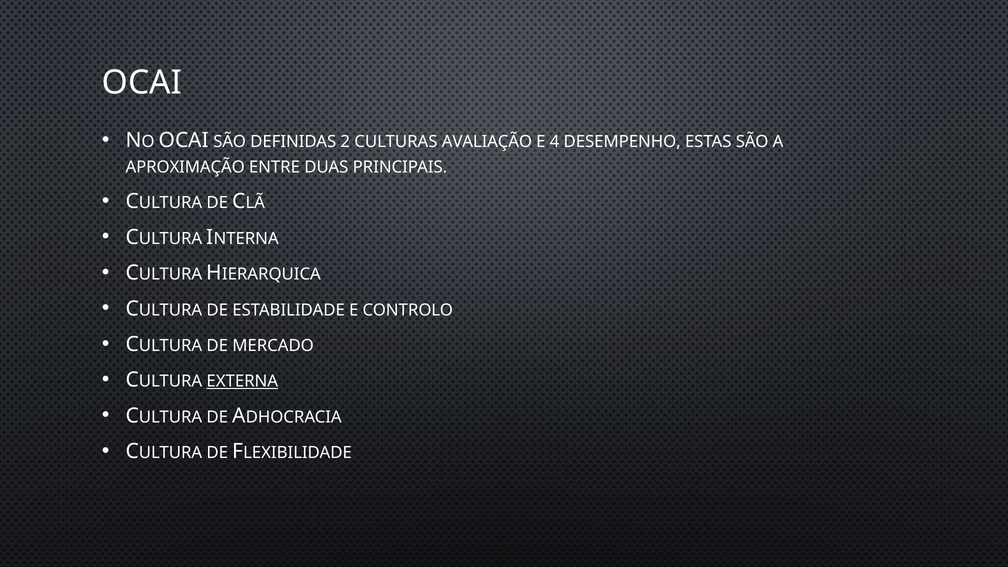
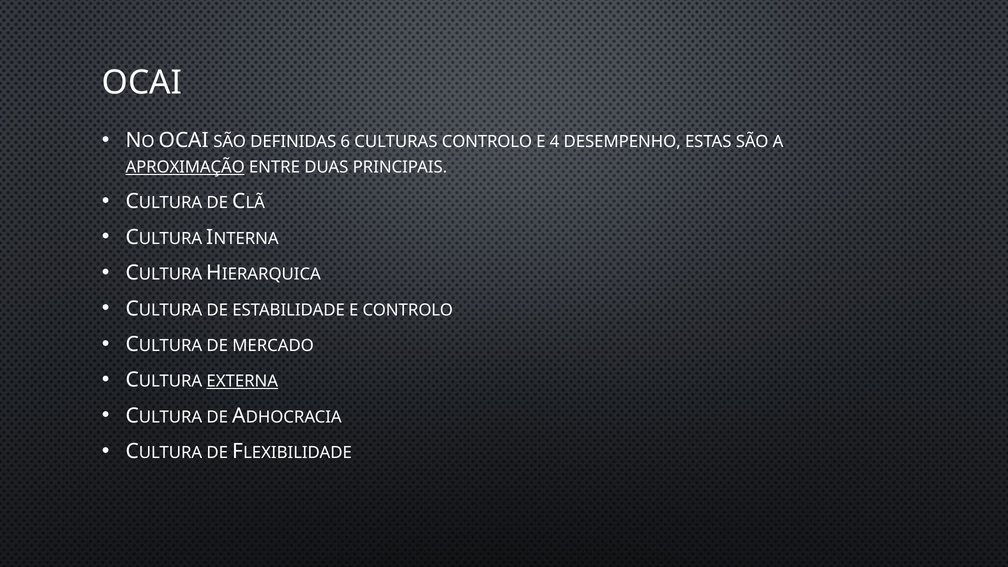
2: 2 -> 6 (345, 142)
CULTURAS AVALIAÇÃO: AVALIAÇÃO -> CONTROLO (487, 142)
APROXIMAÇÃO underline: none -> present (185, 167)
